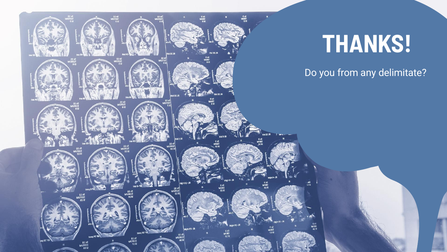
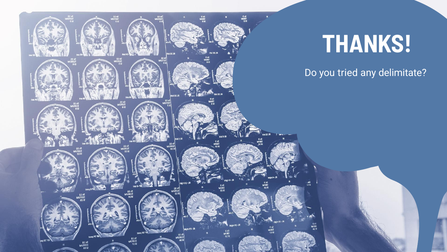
from: from -> tried (348, 73)
